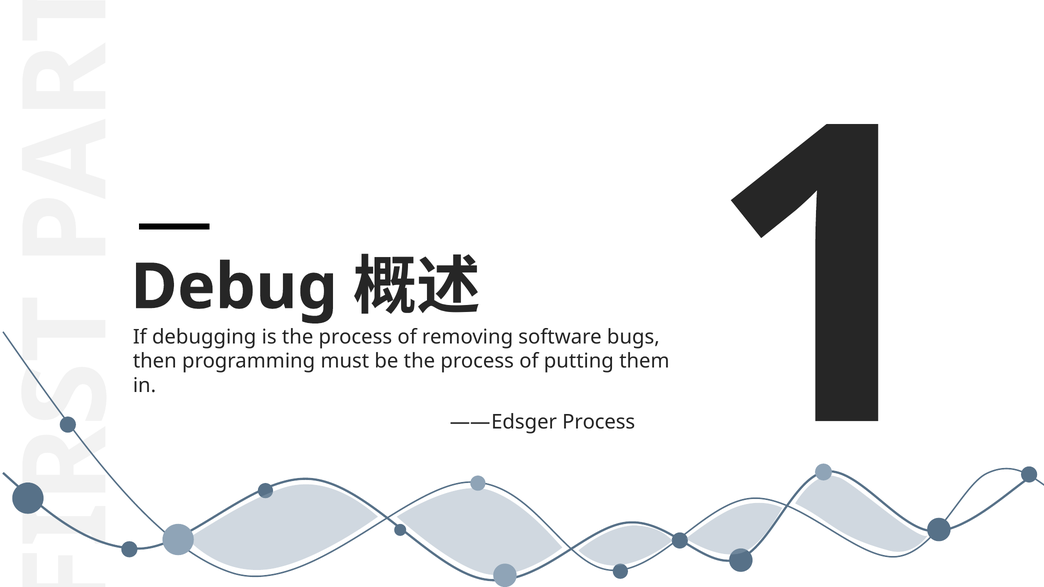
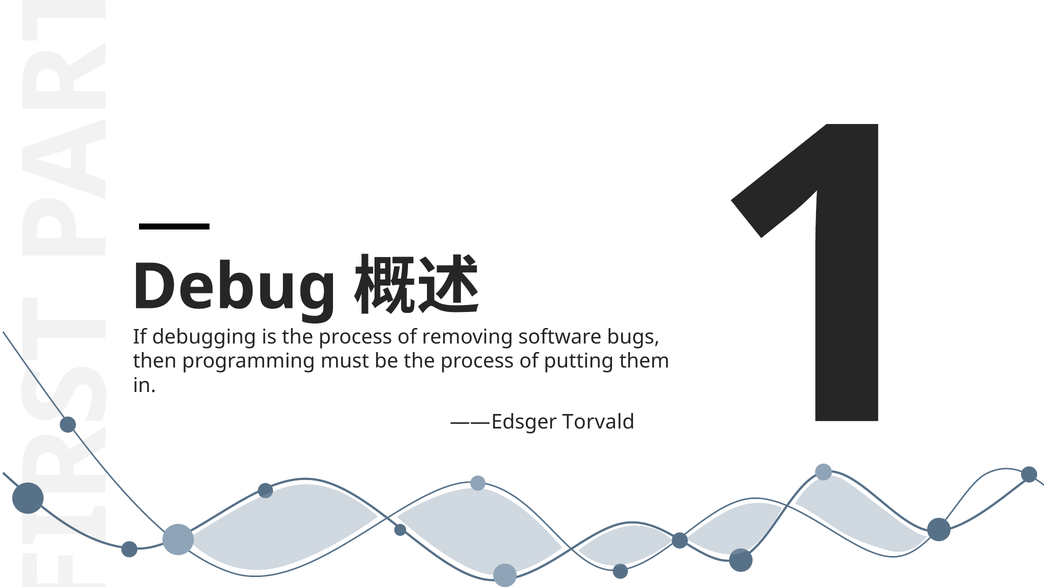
——Edsger Process: Process -> Torvald (599, 422)
